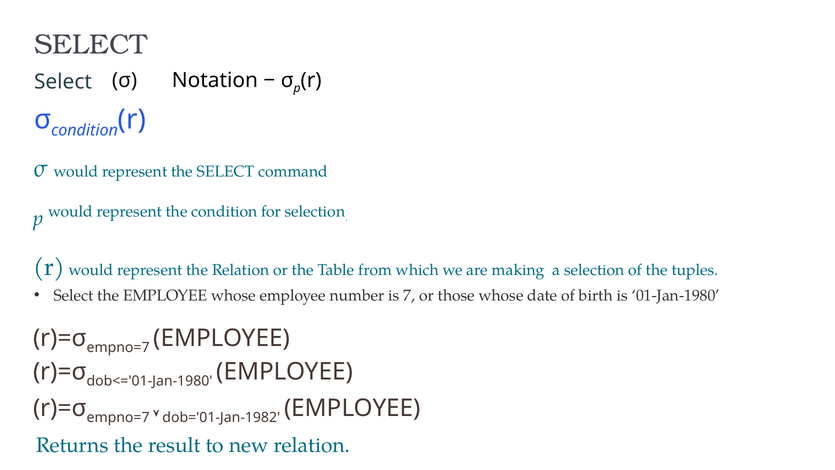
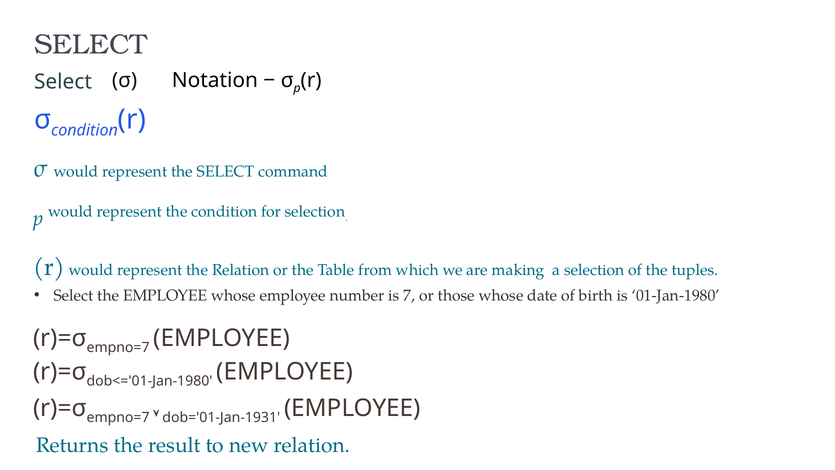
dob='01-Jan-1982: dob='01-Jan-1982 -> dob='01-Jan-1931 (221, 418)
